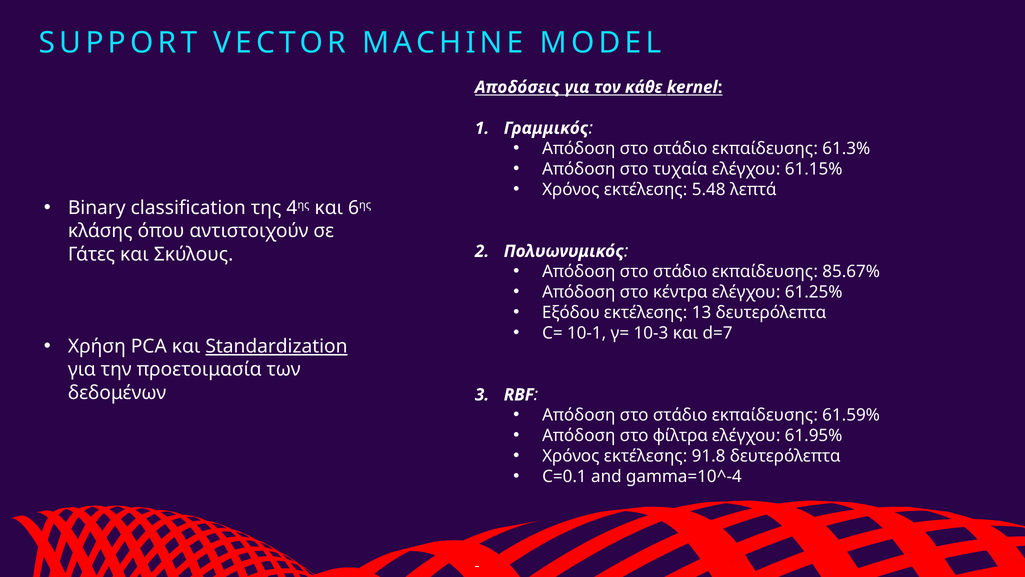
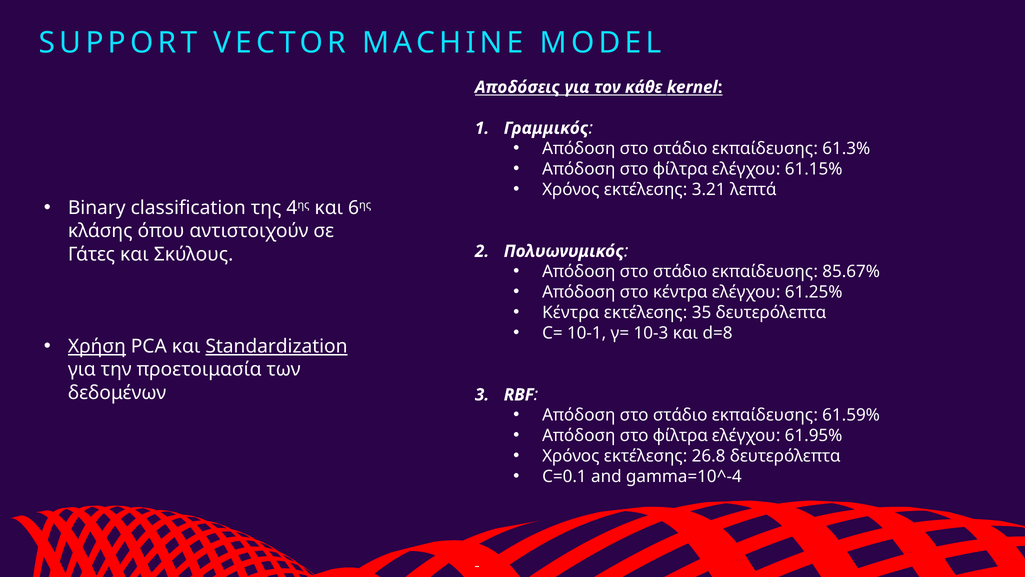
τυχαία: τυχαία -> φίλτρα (680, 169)
5.48: 5.48 -> 3.21 (709, 190)
Εξόδου: Εξόδου -> Κέντρα (571, 313)
13: 13 -> 35 (702, 313)
d=7: d=7 -> d=8 (718, 333)
Χρήση underline: none -> present (97, 346)
91.8: 91.8 -> 26.8 (709, 456)
